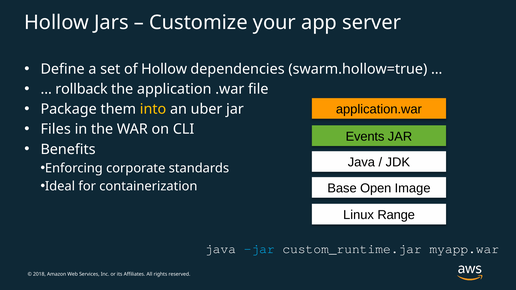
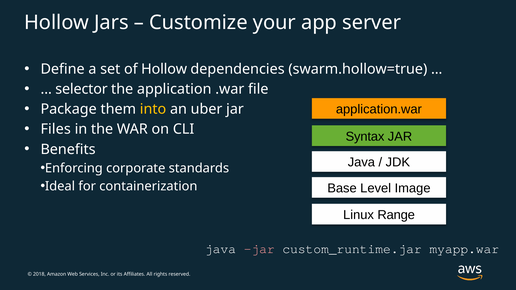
rollback: rollback -> selector (82, 89)
Events: Events -> Syntax (365, 137)
Open: Open -> Level (376, 189)
jar colour: light blue -> pink (259, 249)
